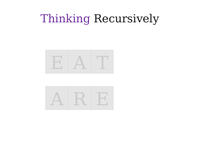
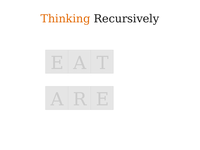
Thinking colour: purple -> orange (65, 19)
